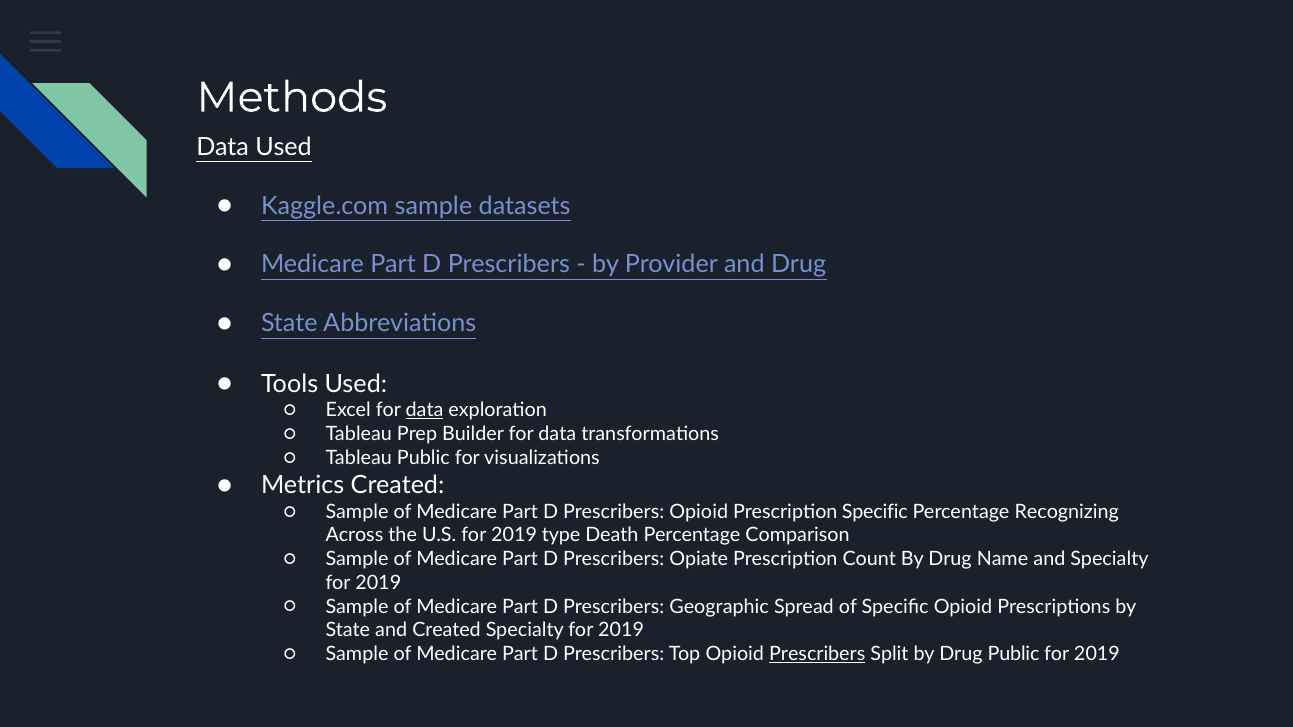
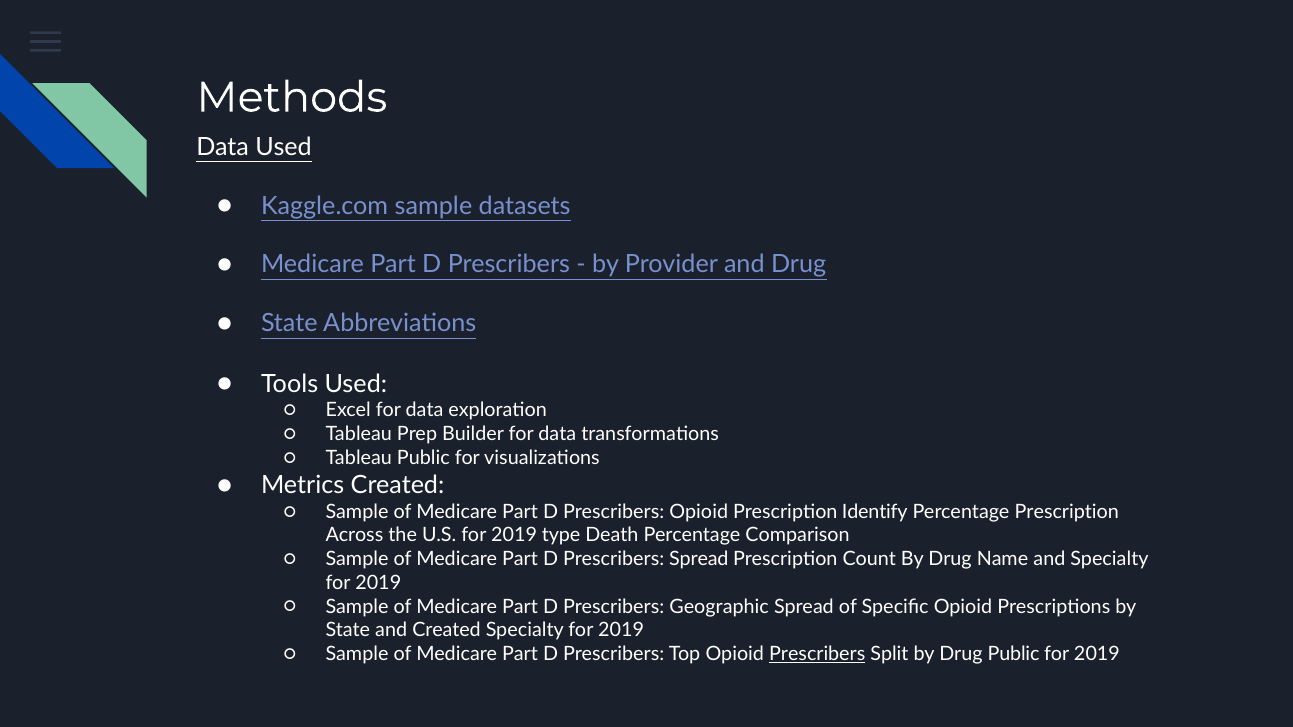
data underline: present -> none (425, 411)
Prescription Specific: Specific -> Identify (875, 512)
Percentage Recognizing: Recognizing -> Prescription (1067, 512)
Prescribers Opiate: Opiate -> Spread (699, 559)
